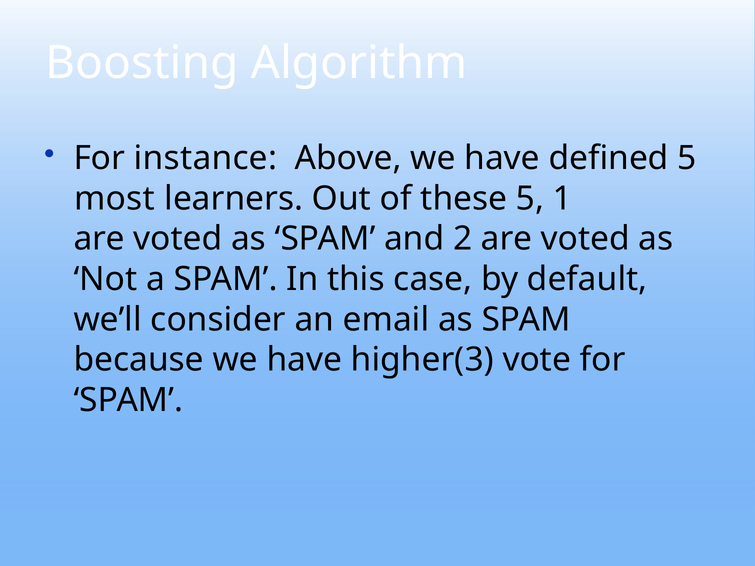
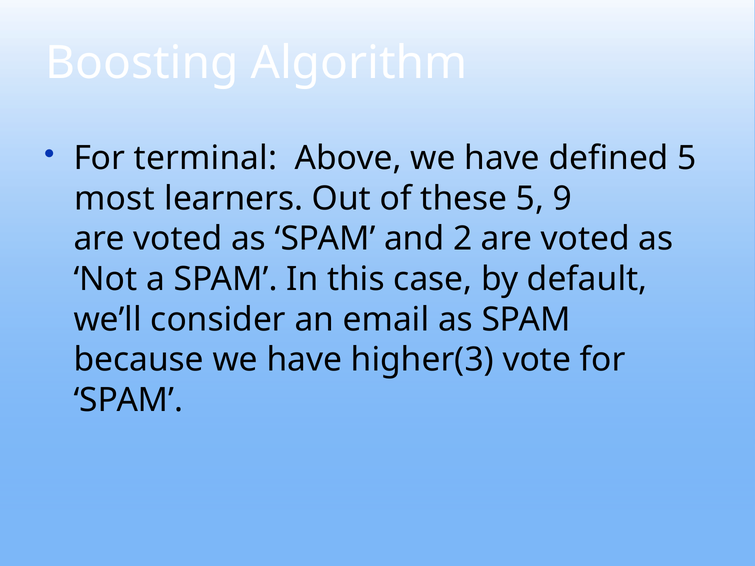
instance: instance -> terminal (206, 158)
1: 1 -> 9 (562, 199)
